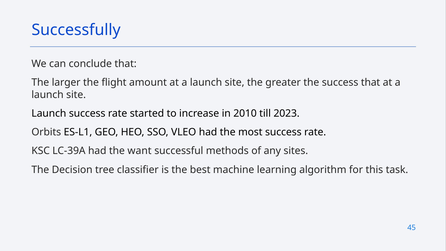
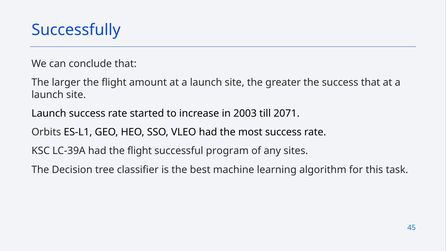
2010: 2010 -> 2003 (245, 113)
2023: 2023 -> 2071 (287, 113)
had the want: want -> flight (140, 151)
methods: methods -> program (227, 151)
